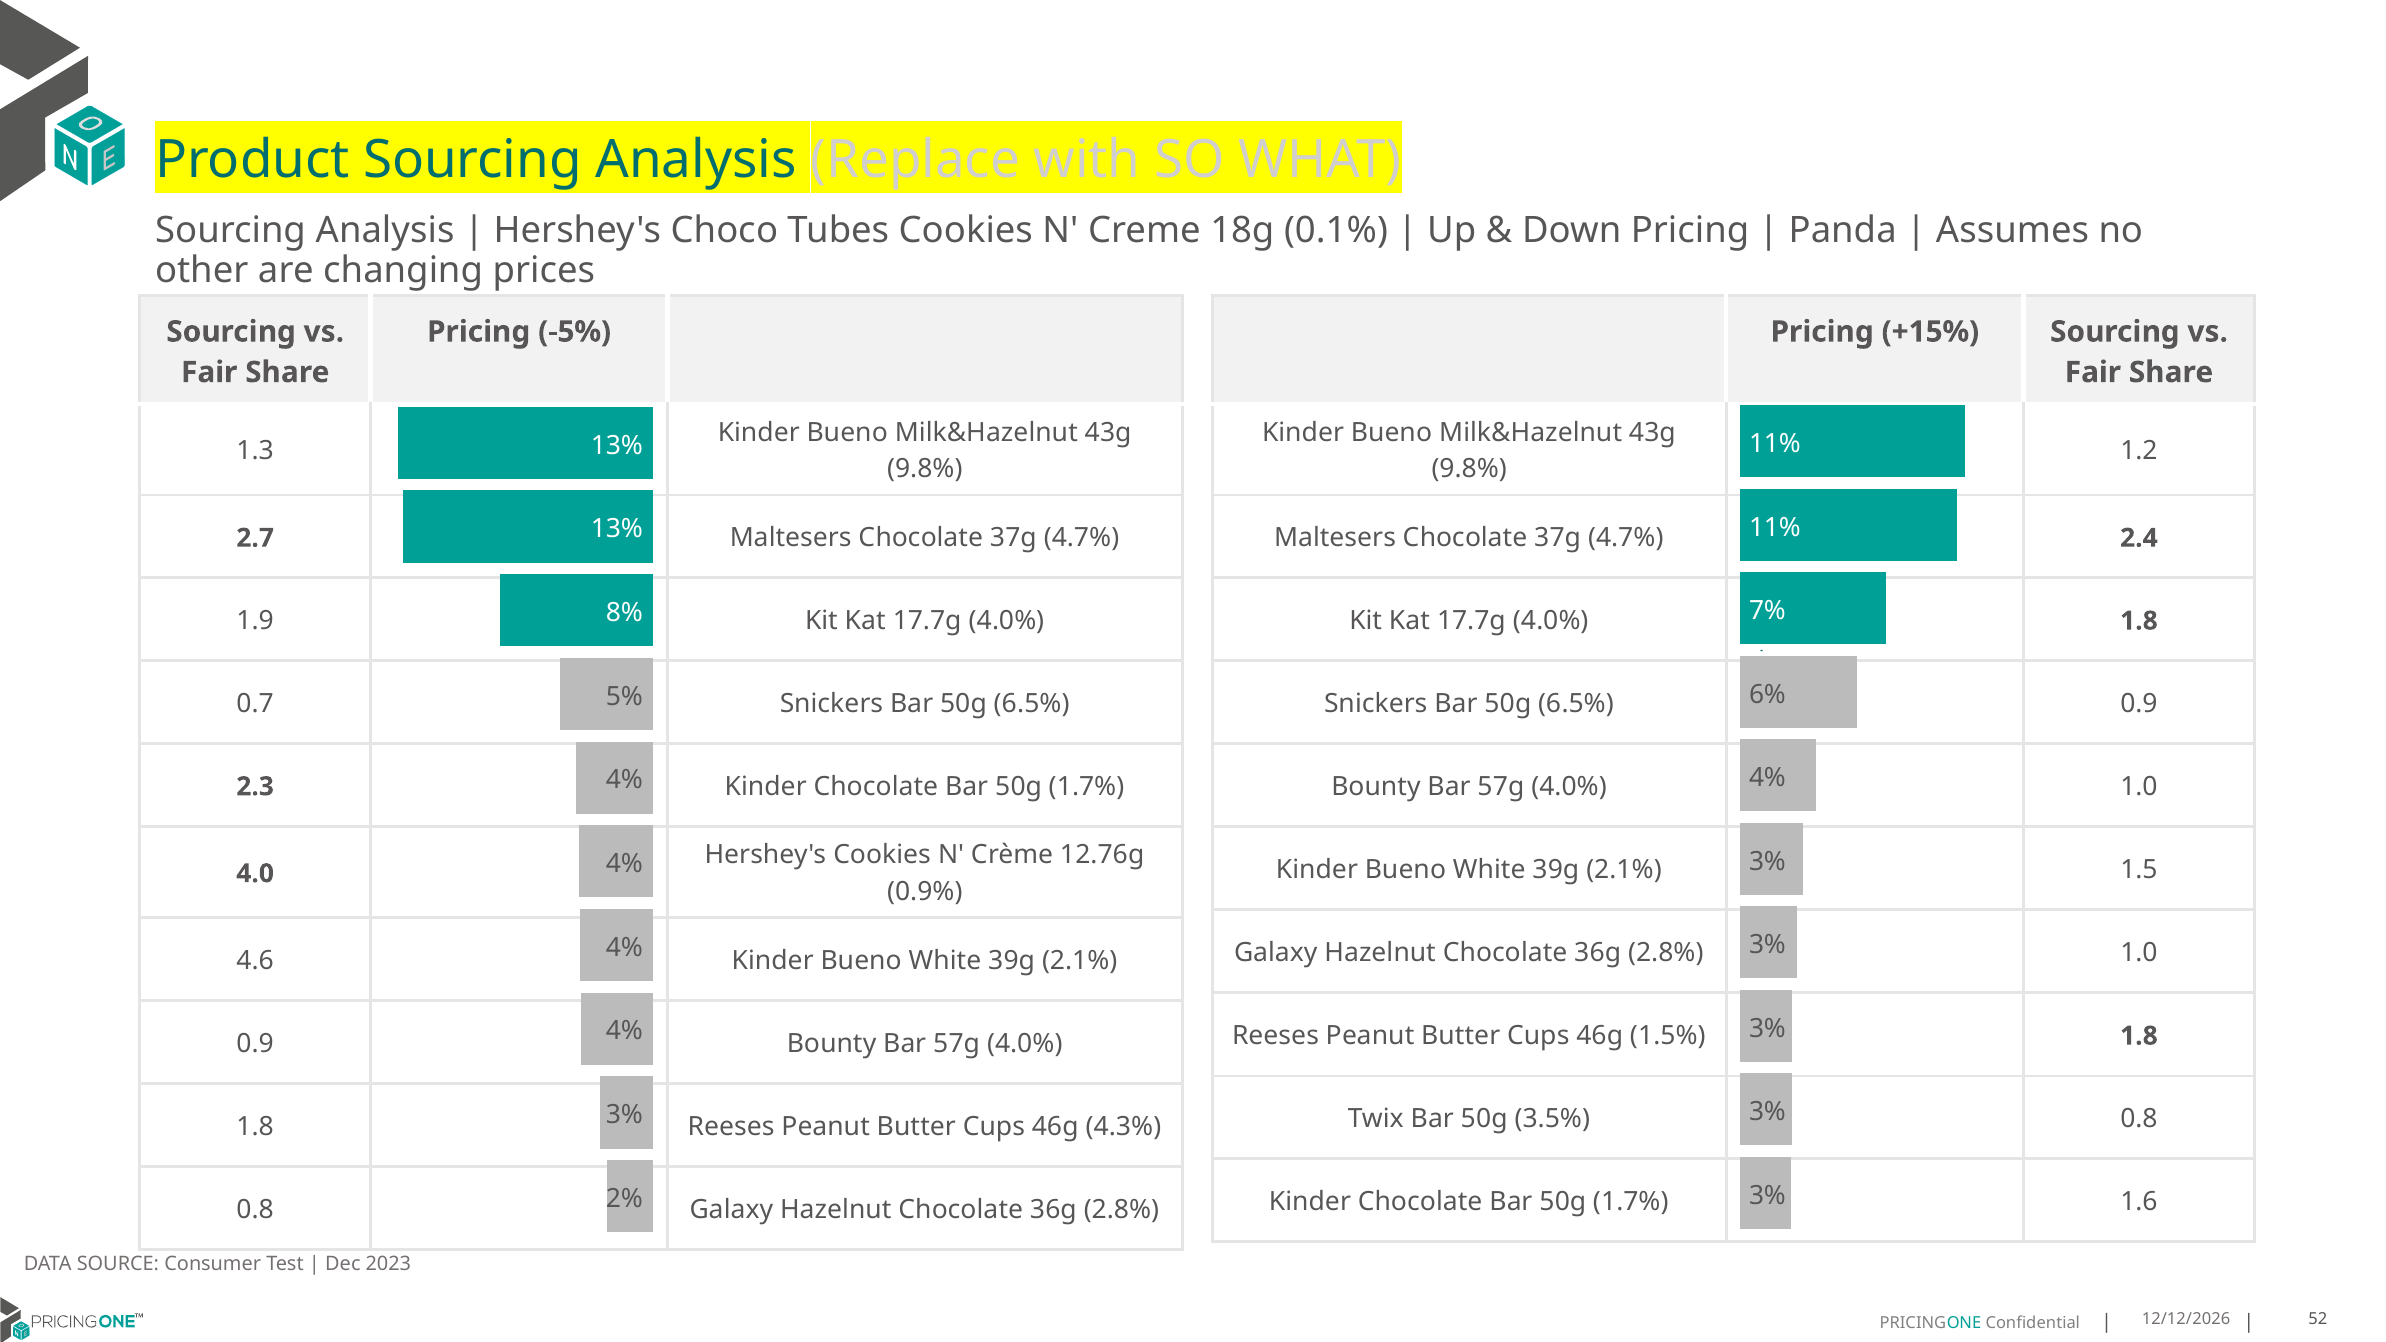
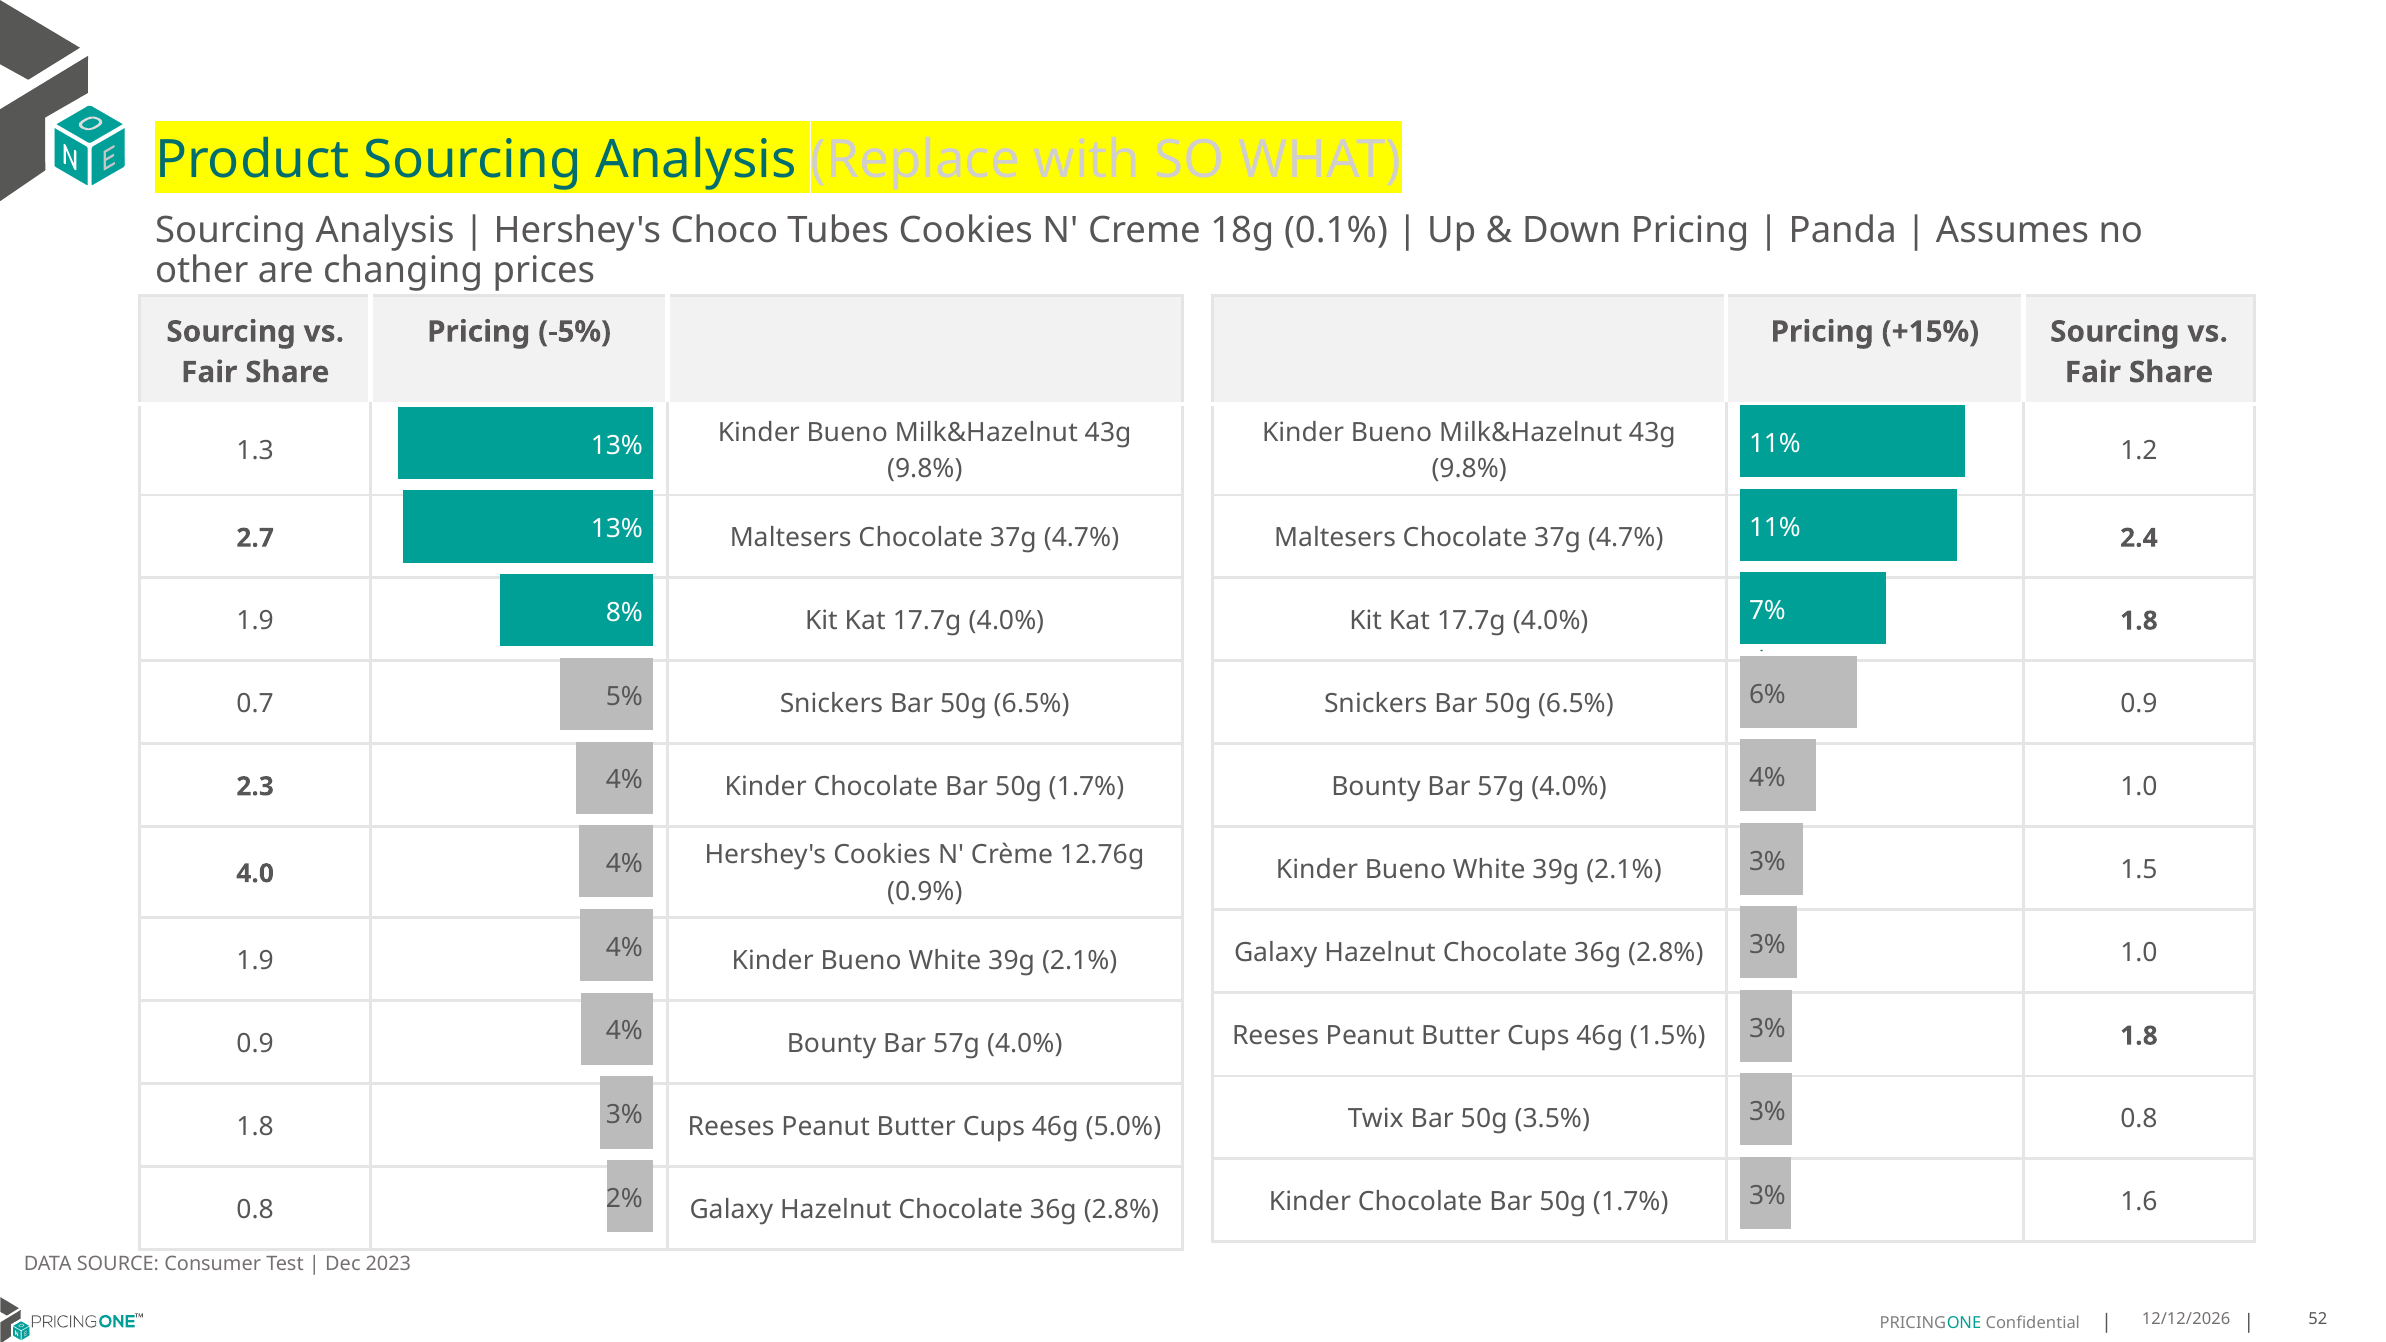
4.6: 4.6 -> 1.9 (255, 961)
4.3%: 4.3% -> 5.0% (1123, 1127)
